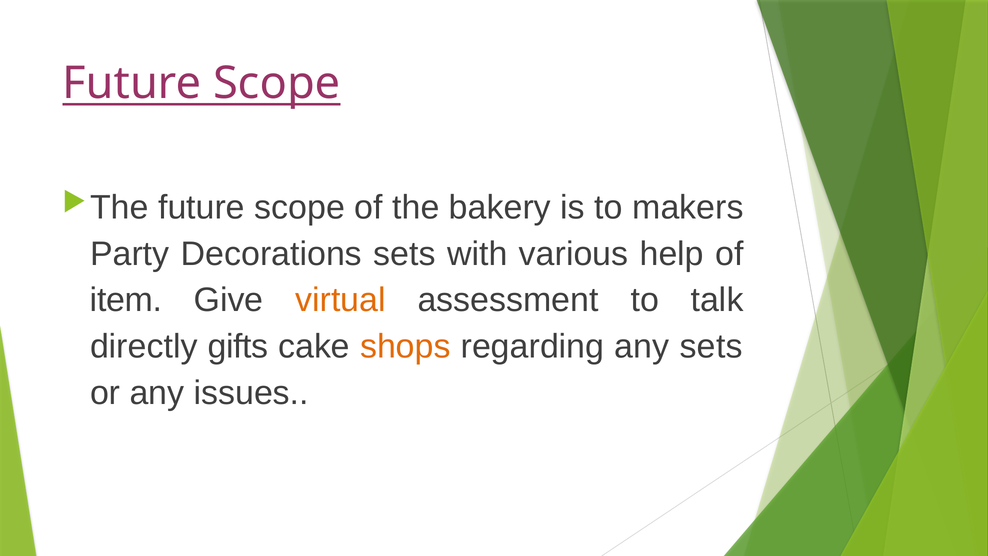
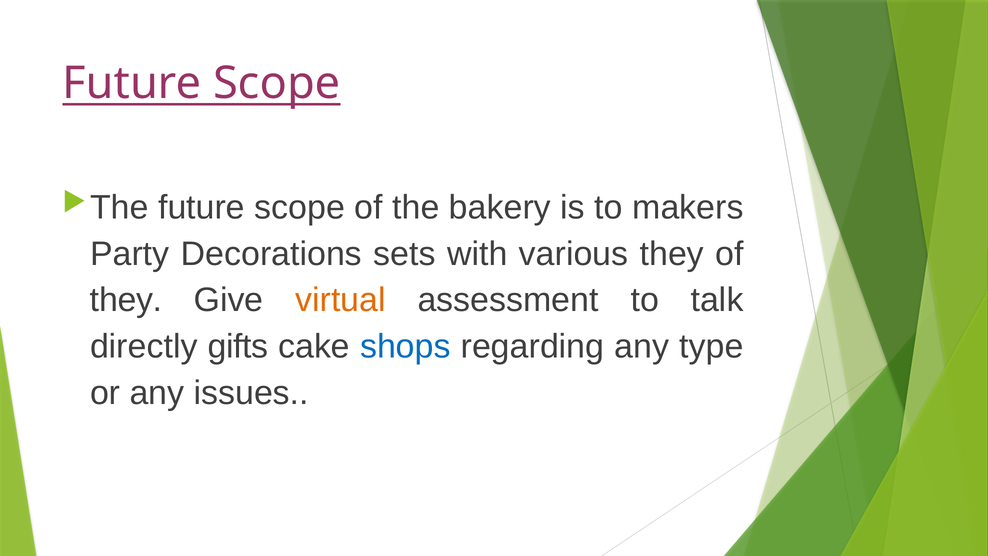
various help: help -> they (672, 254)
item: item -> they (126, 300)
shops colour: orange -> blue (405, 347)
any sets: sets -> type (711, 347)
